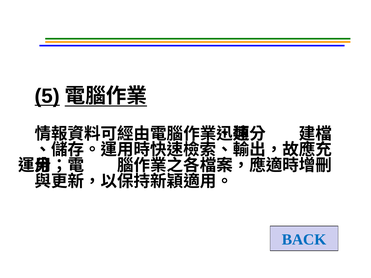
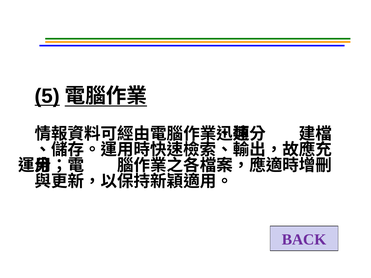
BACK colour: blue -> purple (304, 240)
